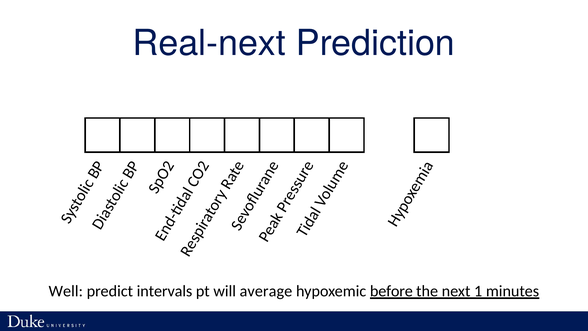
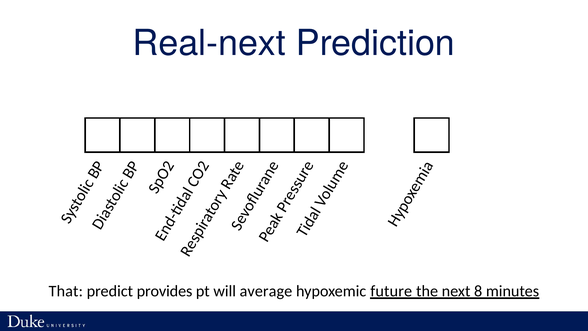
Well: Well -> That (66, 291)
intervals: intervals -> provides (165, 291)
before: before -> future (391, 291)
1: 1 -> 8 (478, 291)
